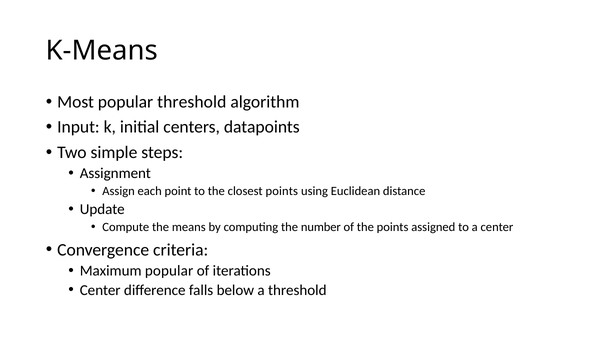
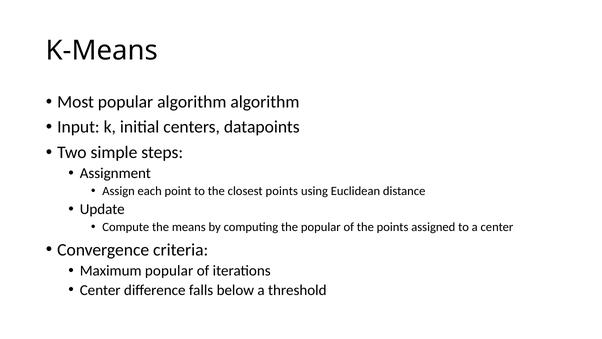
popular threshold: threshold -> algorithm (192, 102)
the number: number -> popular (321, 227)
